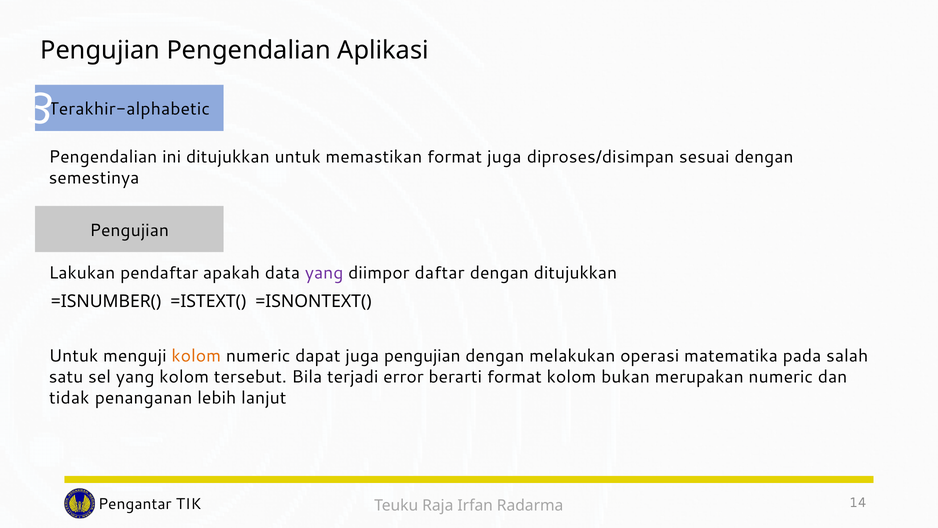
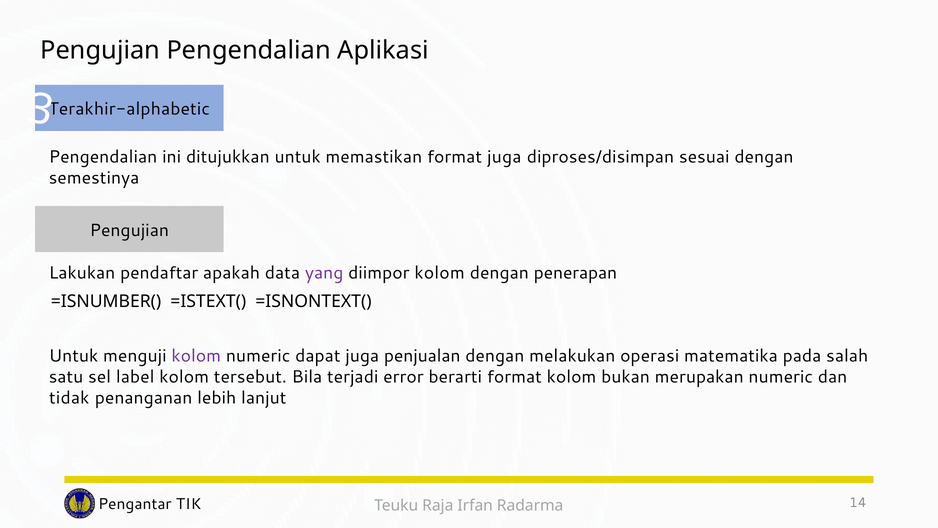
diimpor daftar: daftar -> kolom (440, 273)
dengan ditujukkan: ditujukkan -> penerapan (575, 273)
kolom colour: orange -> purple (196, 355)
juga pengujian: pengujian -> penjualan (422, 355)
sel yang: yang -> label (135, 377)
